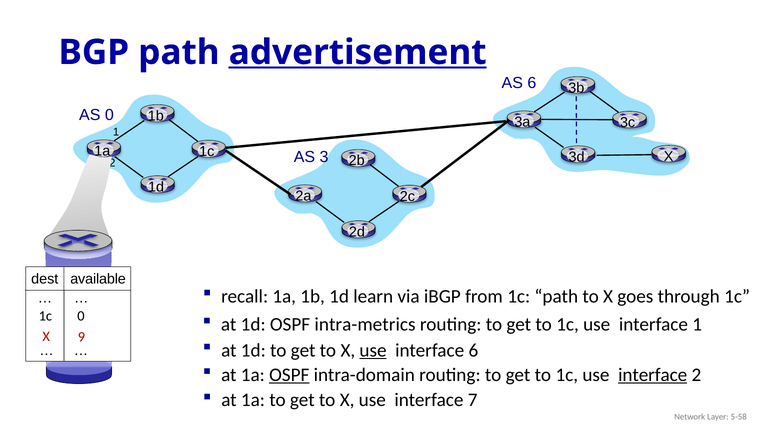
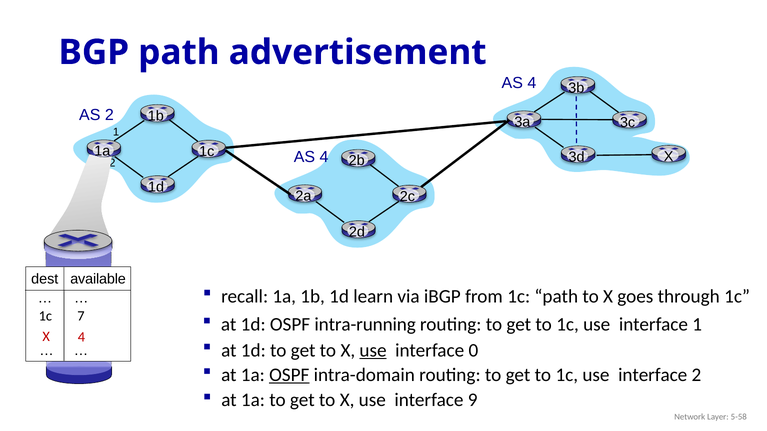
advertisement underline: present -> none (358, 52)
6: 6 -> 4 (532, 83)
AS 0: 0 -> 2 (109, 115)
3: 3 -> 4 (324, 157)
1c 0: 0 -> 7 (81, 316)
intra-metrics: intra-metrics -> intra-running (365, 325)
X 9: 9 -> 4 (82, 337)
interface 6: 6 -> 0 (473, 351)
interface underline: present -> none (653, 375)
7: 7 -> 9 (473, 400)
